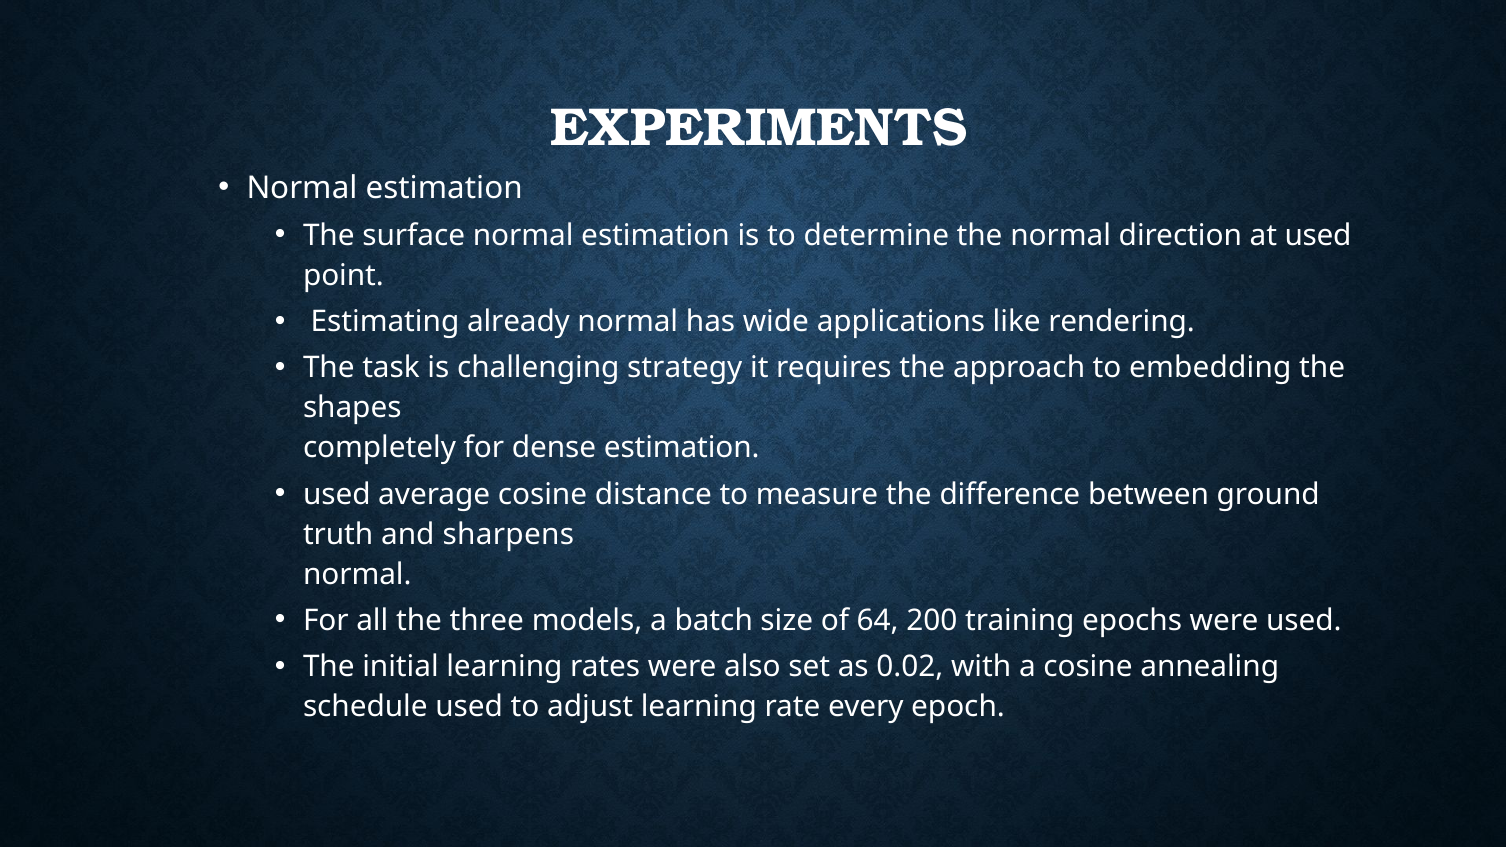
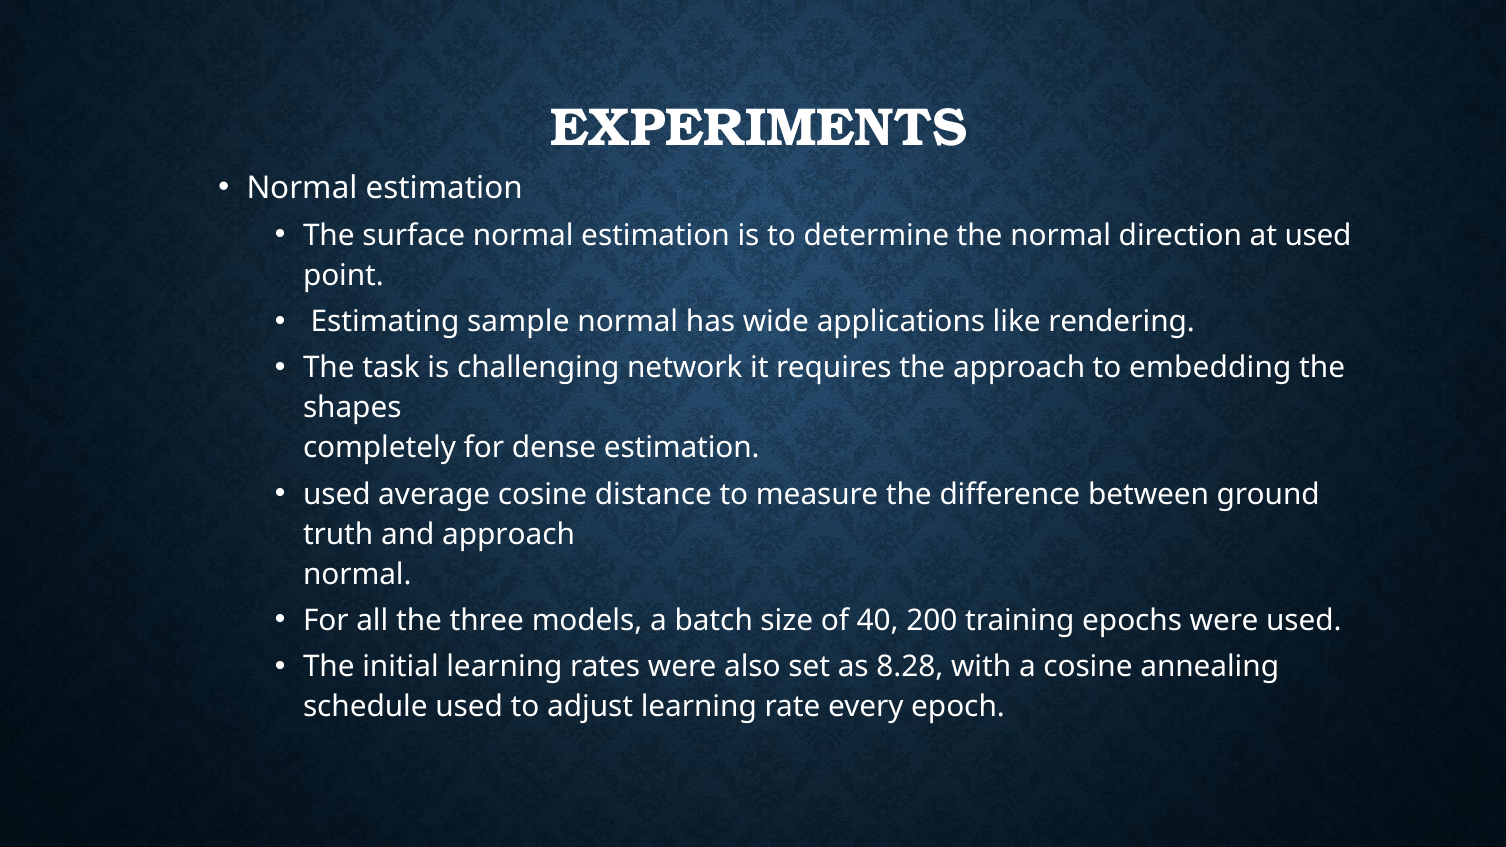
already: already -> sample (518, 322)
strategy: strategy -> network (685, 368)
and sharpens: sharpens -> approach (509, 534)
64: 64 -> 40 (878, 621)
0.02: 0.02 -> 8.28 (910, 667)
